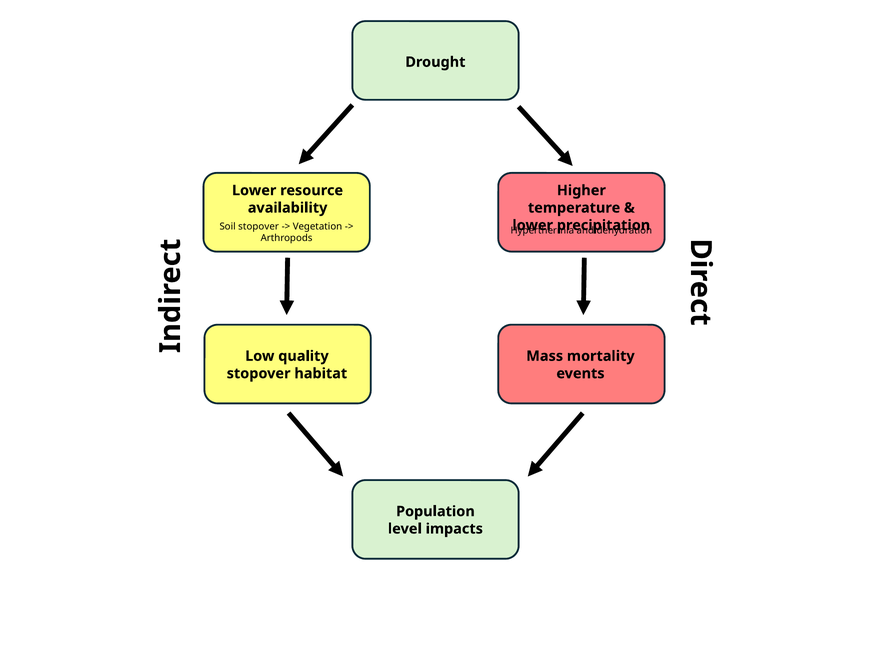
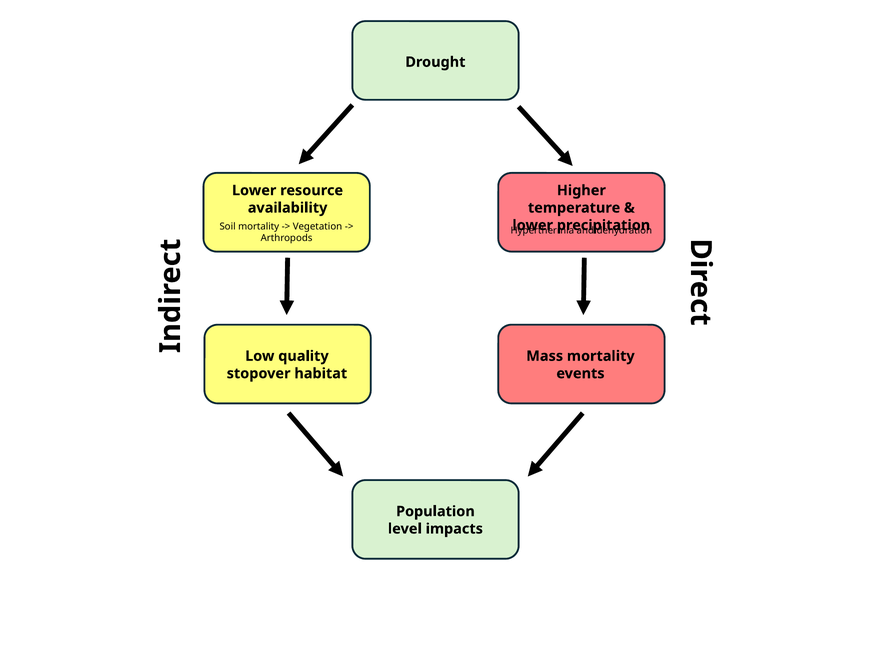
Soil stopover: stopover -> mortality (259, 227)
